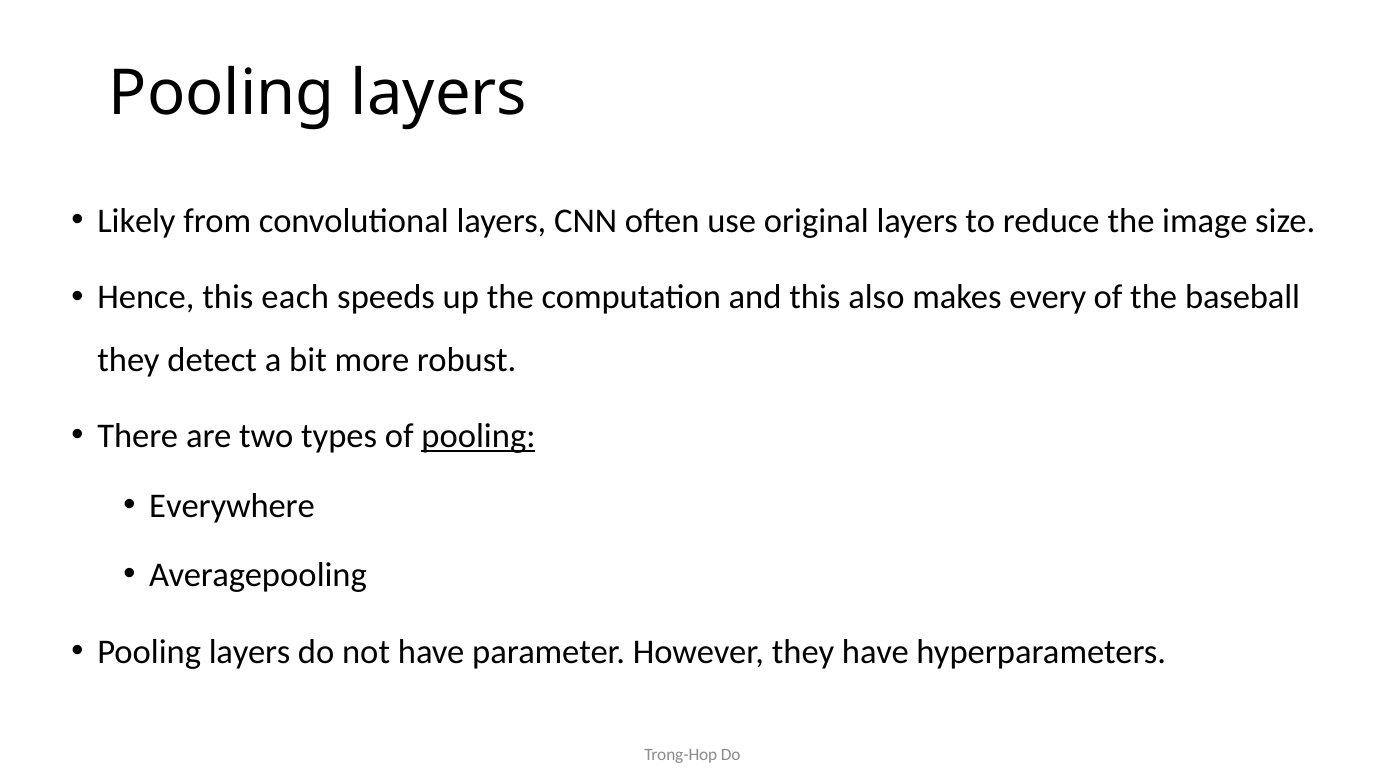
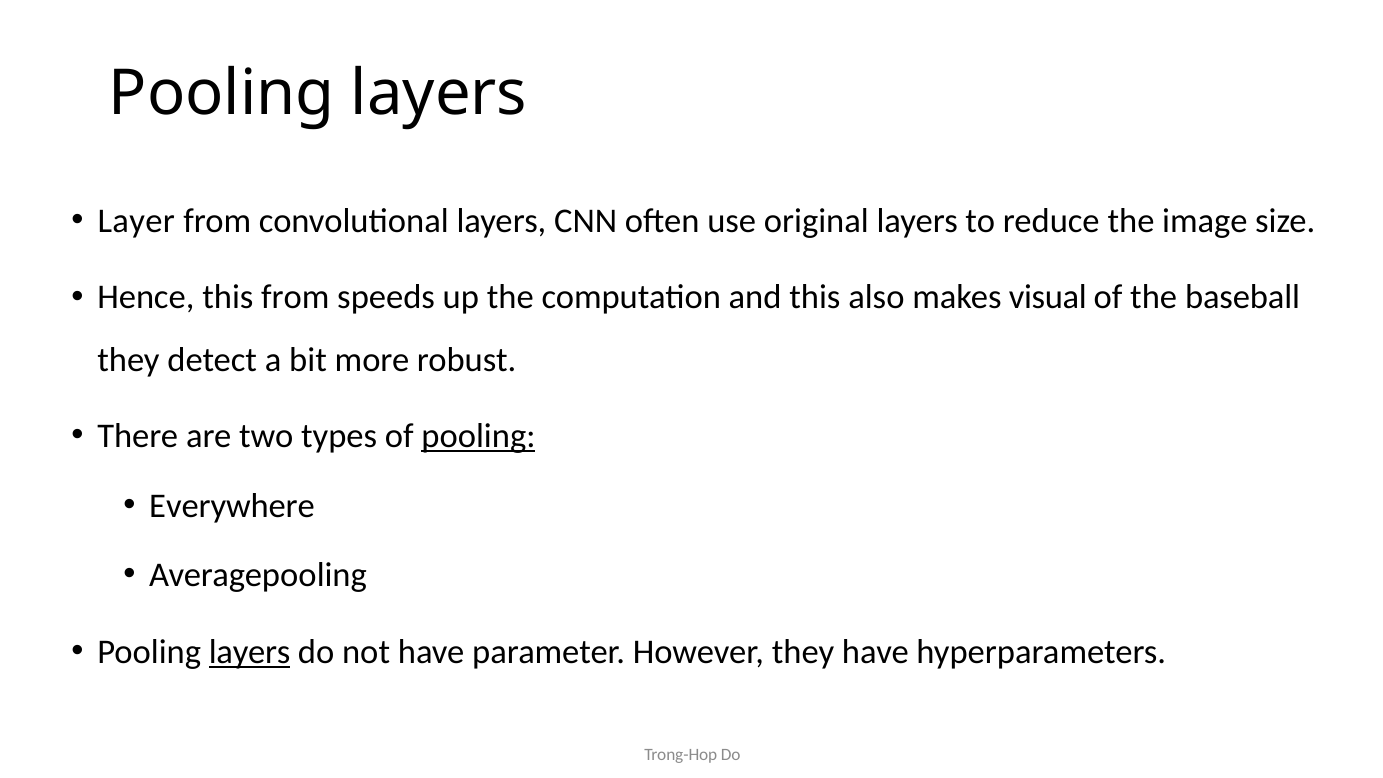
Likely: Likely -> Layer (136, 221)
this each: each -> from (295, 297)
every: every -> visual (1048, 297)
layers underline: none -> present (250, 652)
